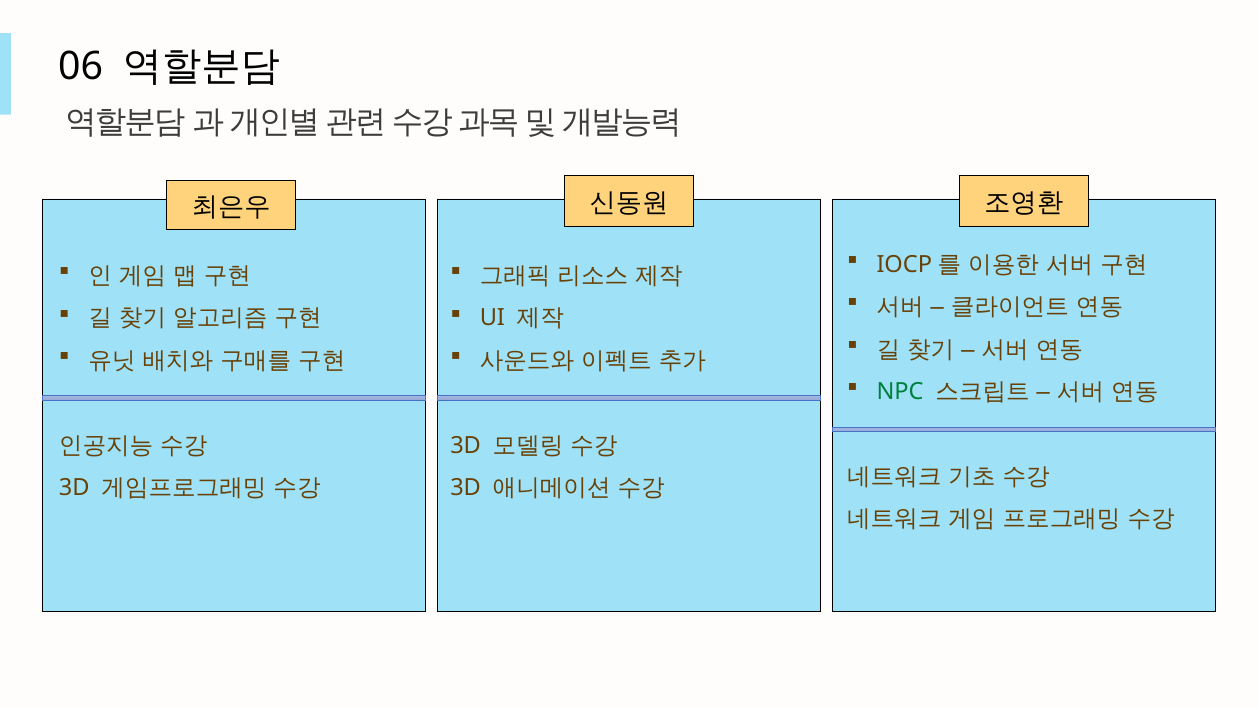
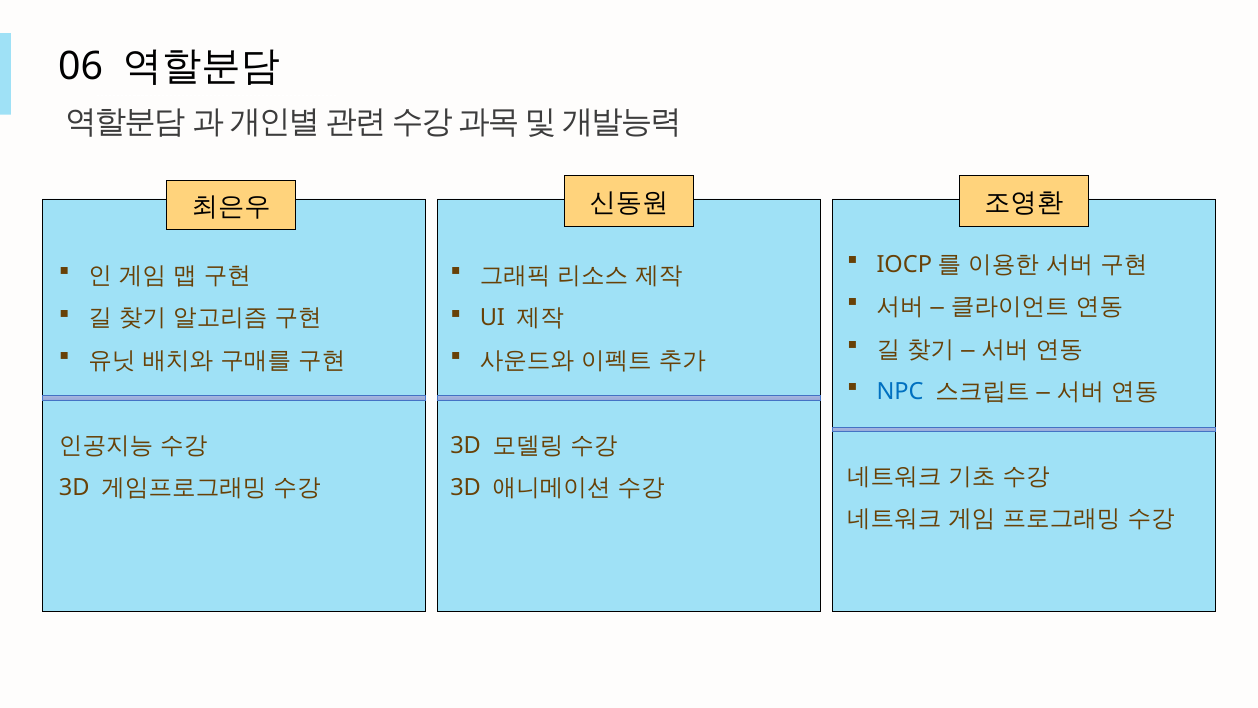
NPC colour: green -> blue (900, 392)
